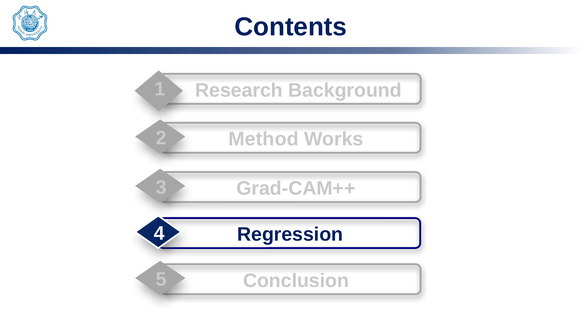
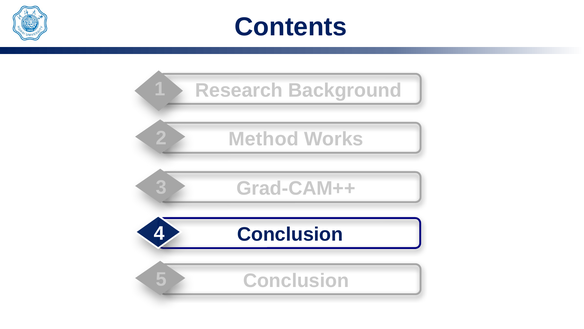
Regression: Regression -> Conclusion (290, 234)
